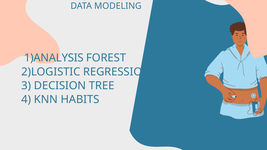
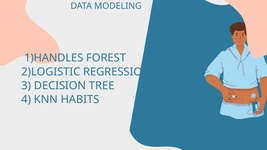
1)ANALYSIS: 1)ANALYSIS -> 1)HANDLES (54, 58)
